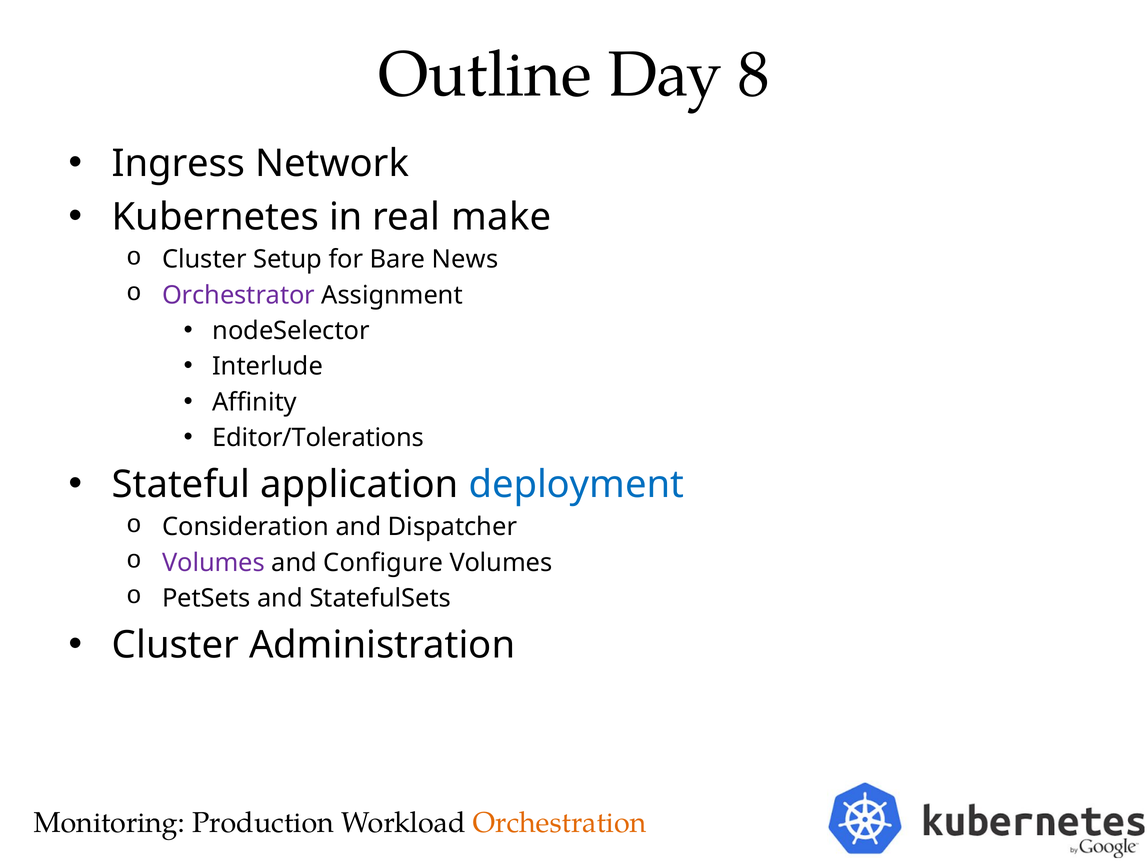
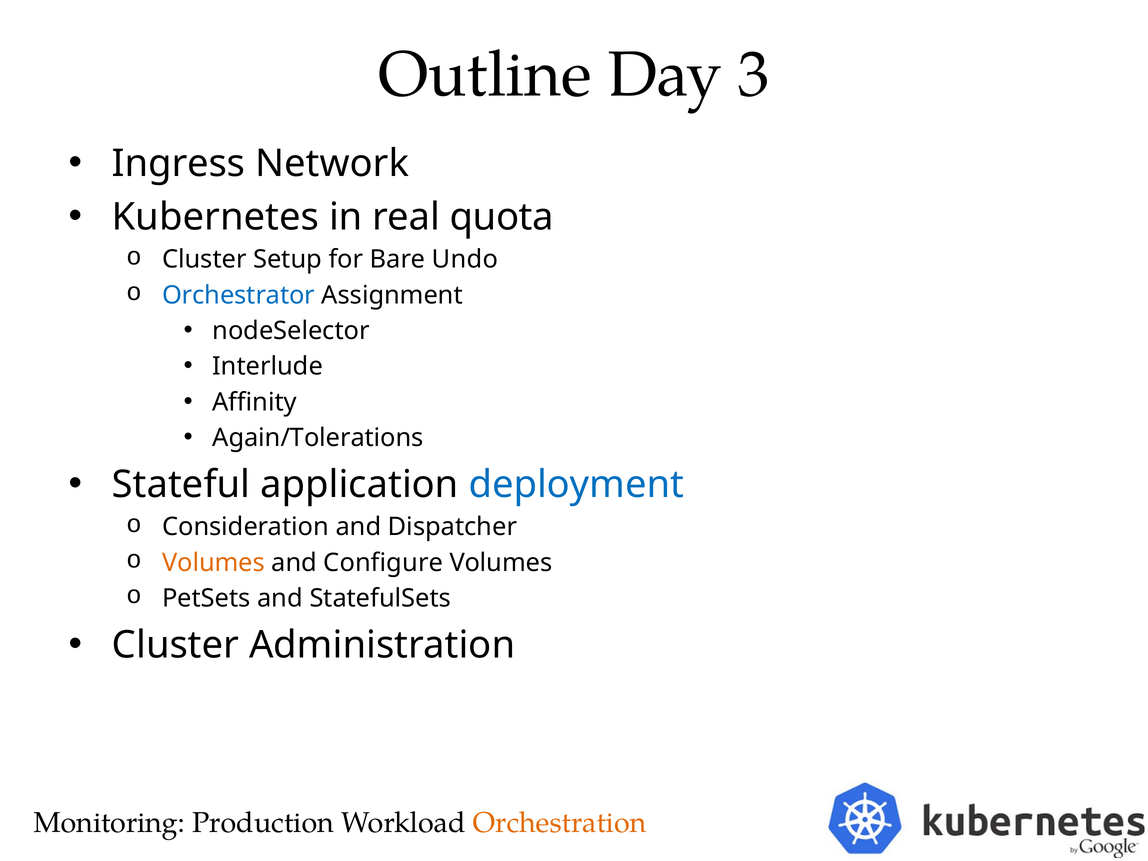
8: 8 -> 3 (754, 75)
make: make -> quota (502, 217)
News: News -> Undo (465, 260)
Orchestrator colour: purple -> blue (239, 295)
Editor/Tolerations: Editor/Tolerations -> Again/Tolerations (318, 438)
Volumes colour: purple -> orange (214, 563)
